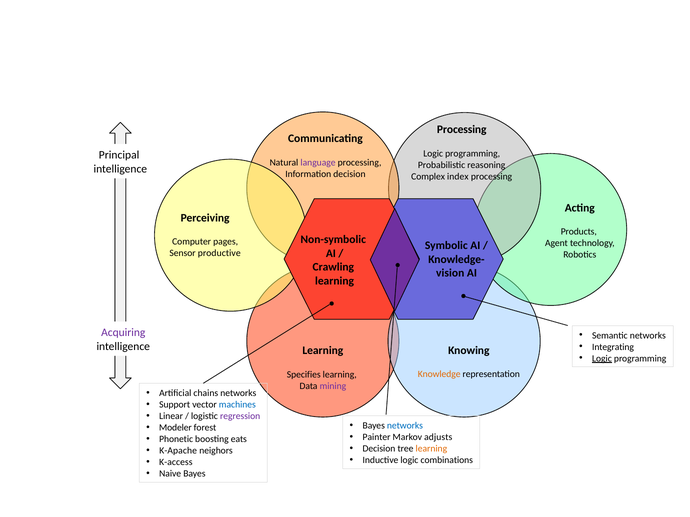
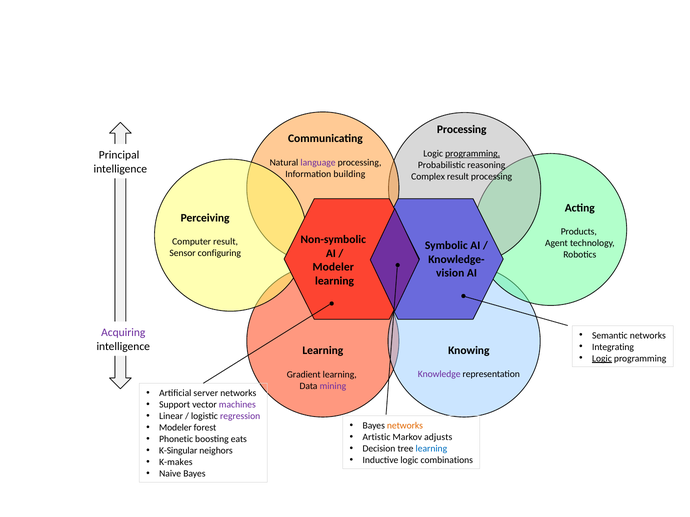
programming underline: none -> present (473, 154)
Information decision: decision -> building (349, 174)
Complex index: index -> result (458, 177)
Computer pages: pages -> result (226, 242)
productive: productive -> configuring (219, 254)
Crawling: Crawling -> Modeler (333, 267)
Knowledge colour: orange -> purple (439, 375)
Specifies: Specifies -> Gradient (304, 375)
chains: chains -> server (206, 393)
machines colour: blue -> purple (237, 405)
networks colour: blue -> orange (405, 426)
Painter: Painter -> Artistic (377, 438)
learning colour: orange -> blue (431, 449)
K-Apache: K-Apache -> K-Singular (178, 451)
K-access: K-access -> K-makes (176, 463)
